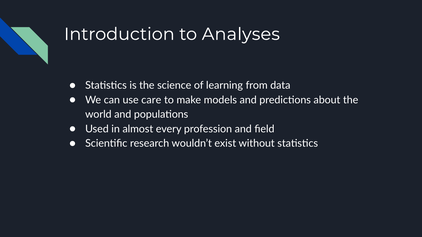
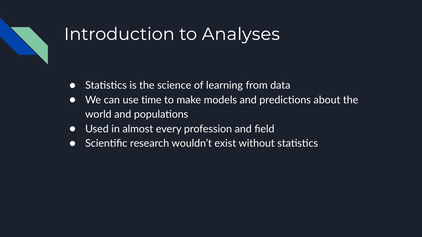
care: care -> time (151, 100)
